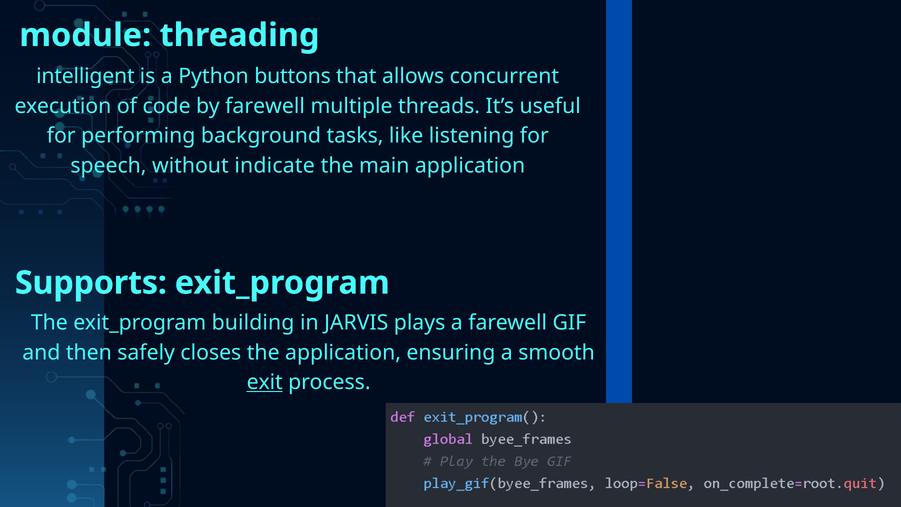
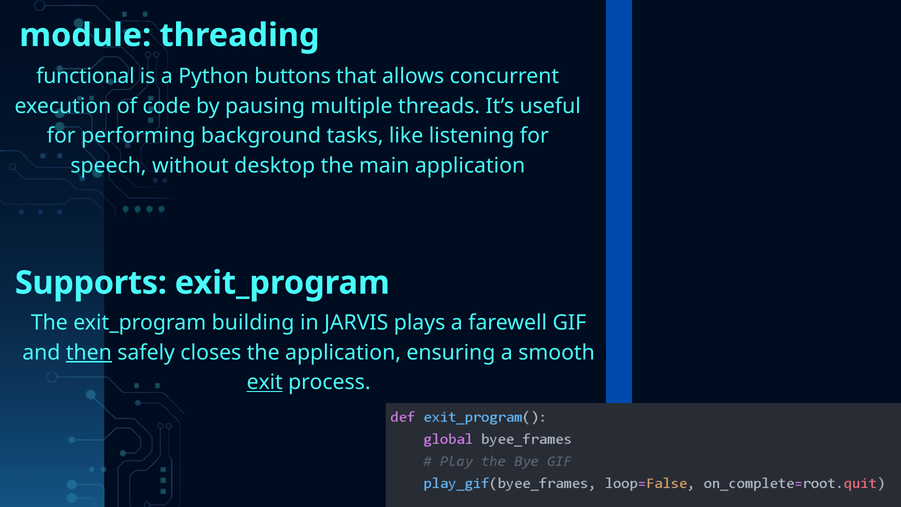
intelligent: intelligent -> functional (85, 76)
by farewell: farewell -> pausing (265, 106)
indicate: indicate -> desktop (275, 166)
then underline: none -> present (89, 352)
